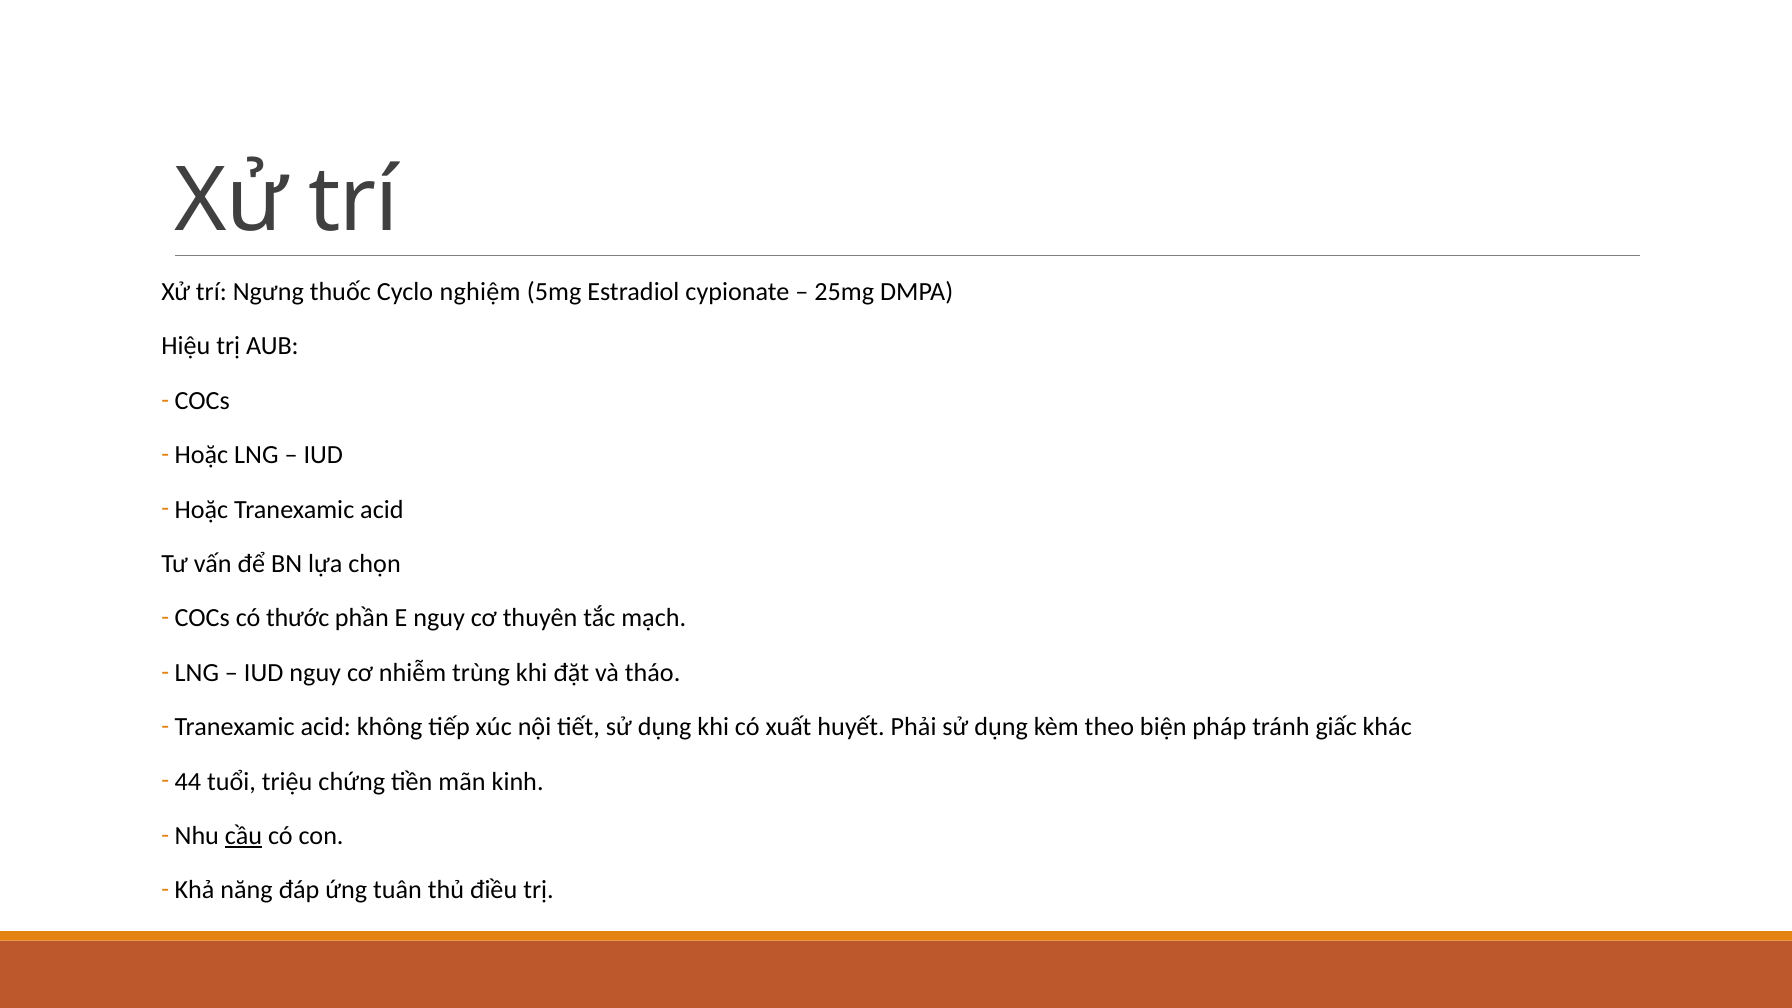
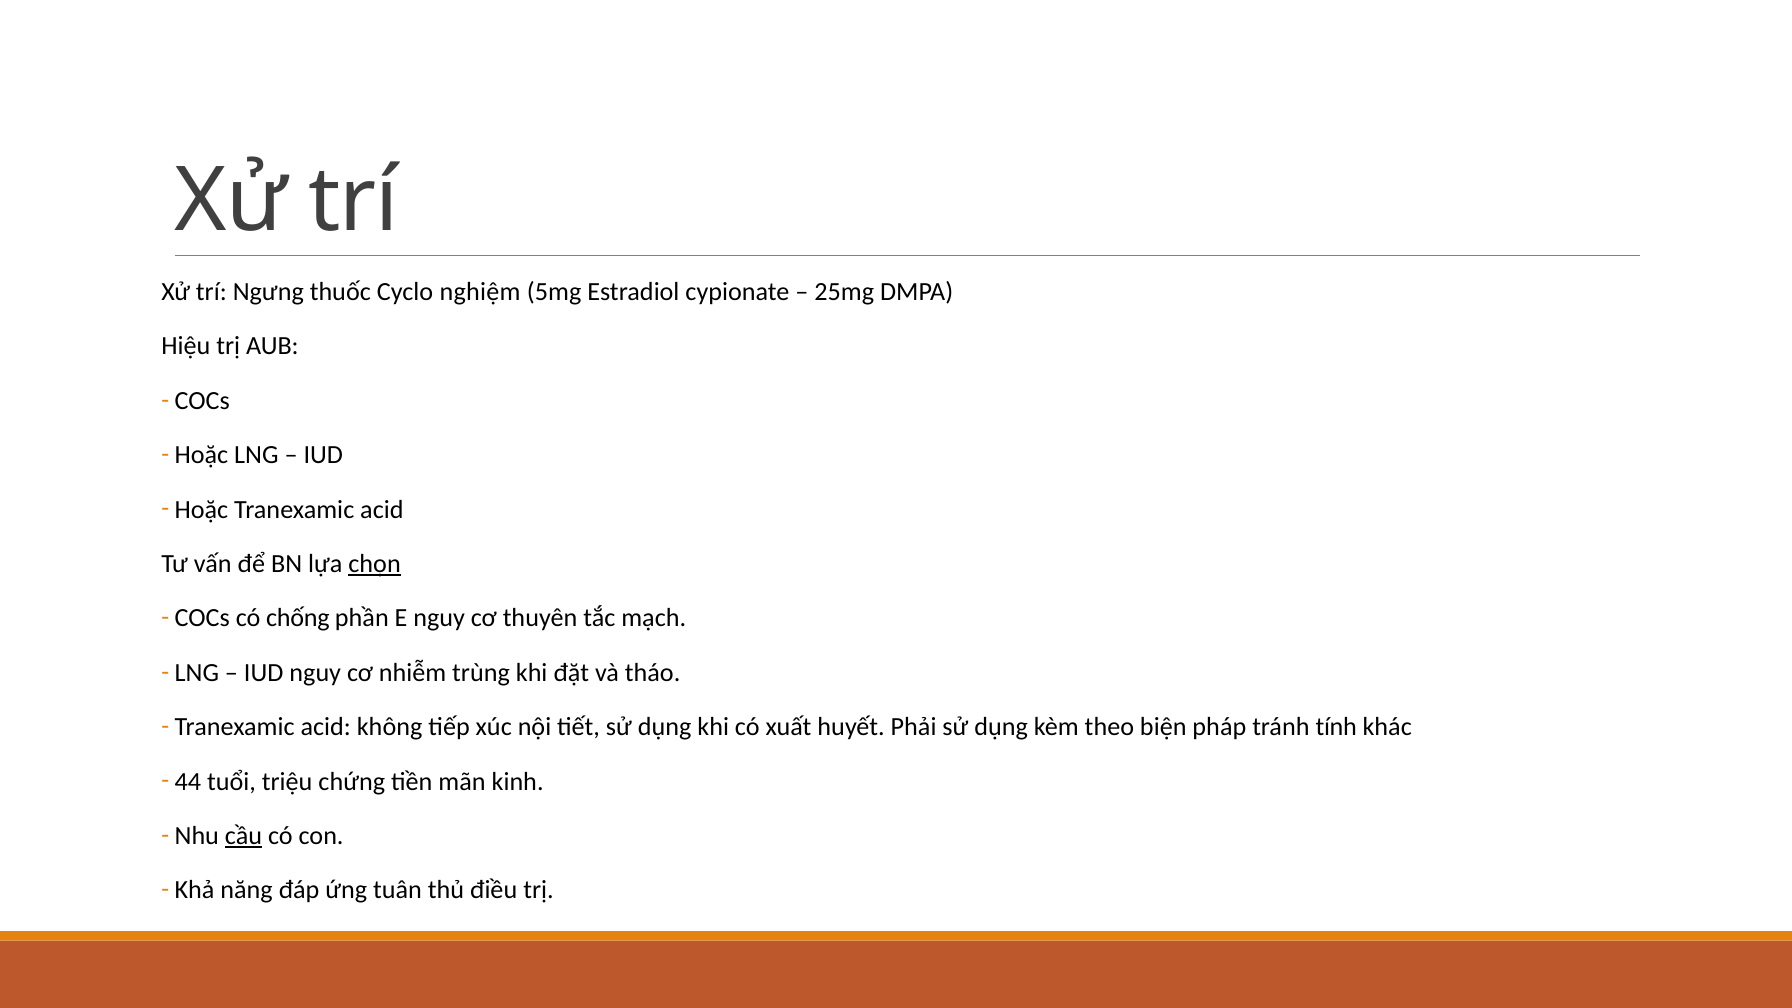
chọn underline: none -> present (375, 564)
thước: thước -> chống (298, 618)
giấc: giấc -> tính (1336, 727)
